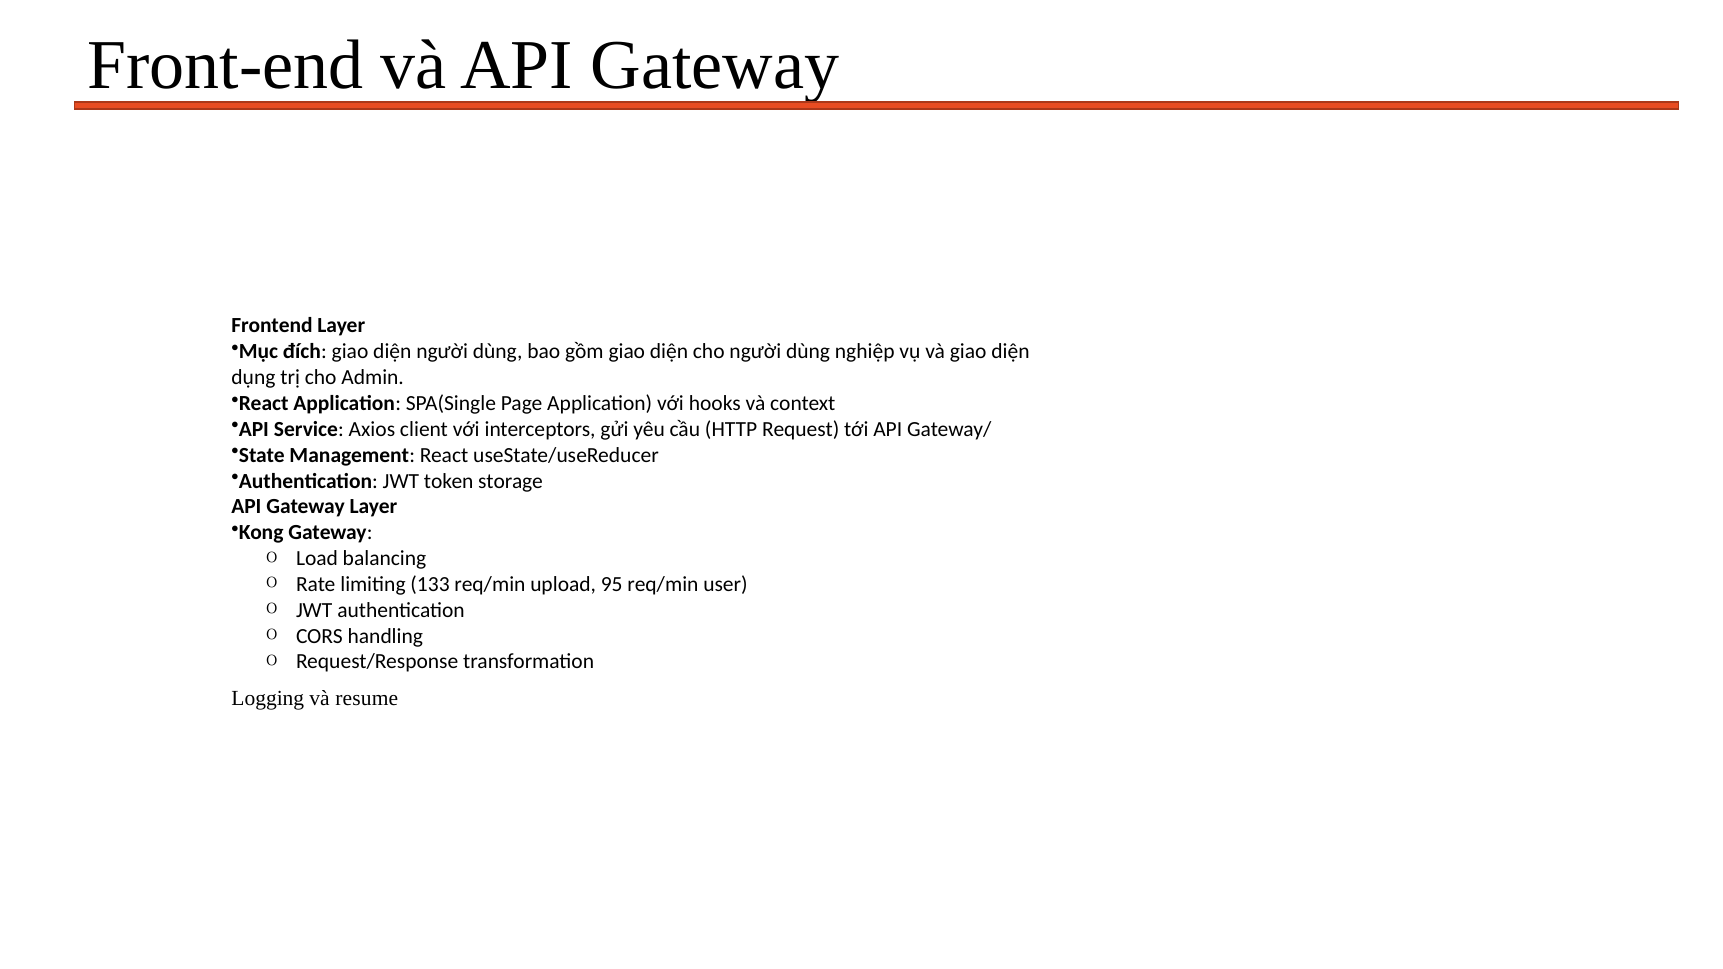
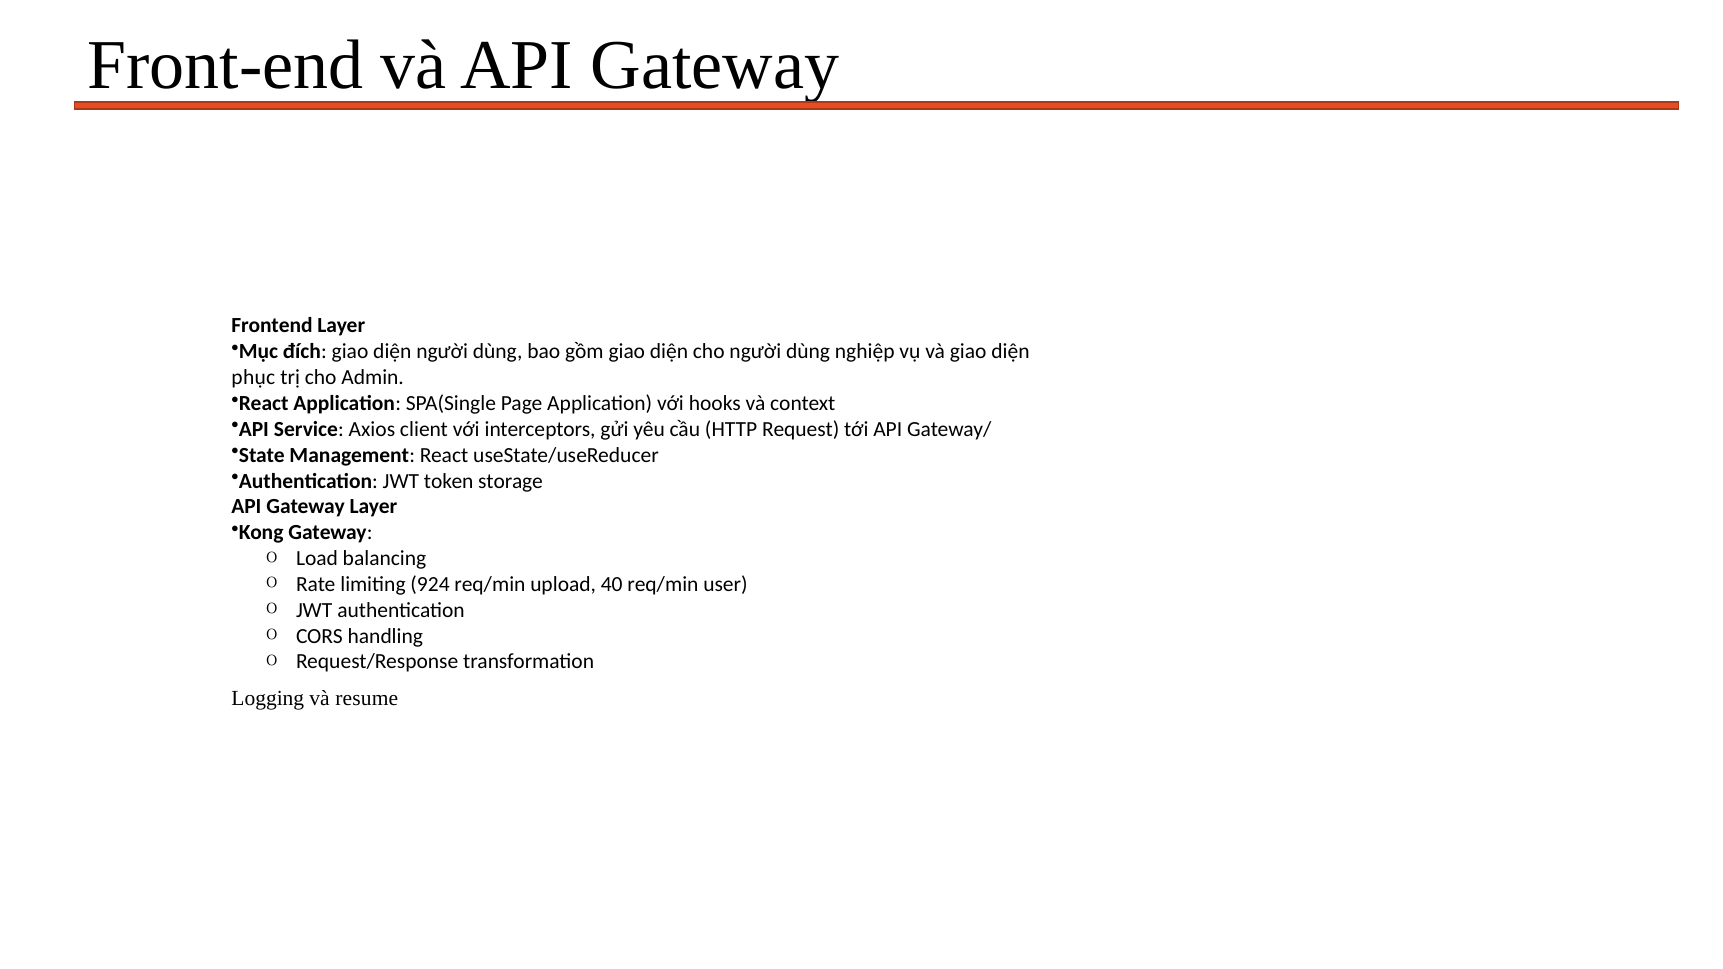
dụng: dụng -> phục (253, 378)
133: 133 -> 924 (430, 584)
95: 95 -> 40 (612, 584)
